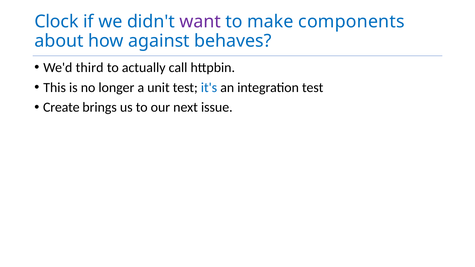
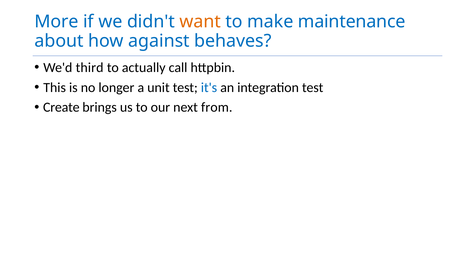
Clock: Clock -> More (56, 22)
want colour: purple -> orange (200, 22)
components: components -> maintenance (352, 22)
issue: issue -> from (217, 107)
